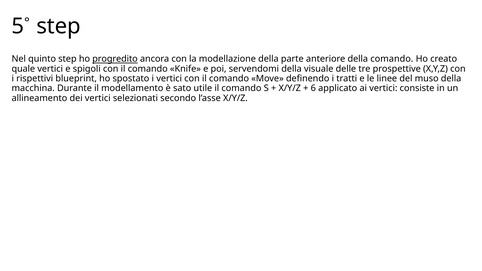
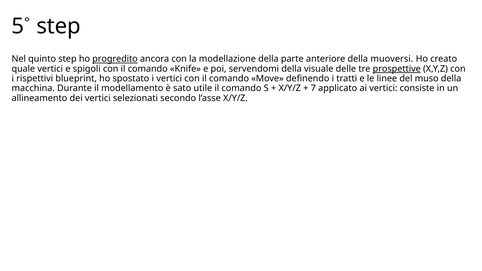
della comando: comando -> muoversi (392, 59)
prospettive underline: none -> present (397, 69)
6: 6 -> 7 (313, 88)
